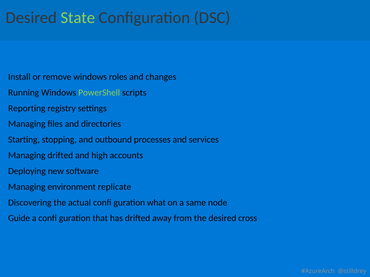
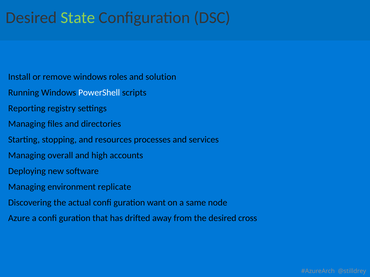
changes: changes -> solution (161, 77)
PowerShell colour: light green -> white (99, 93)
outbound: outbound -> resources (113, 140)
Managing drifted: drifted -> overall (60, 156)
what: what -> want (156, 203)
Guide: Guide -> Azure (19, 219)
